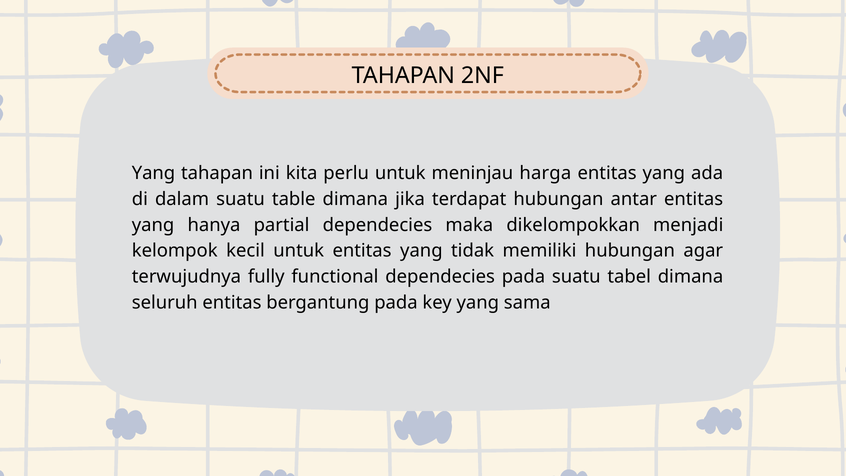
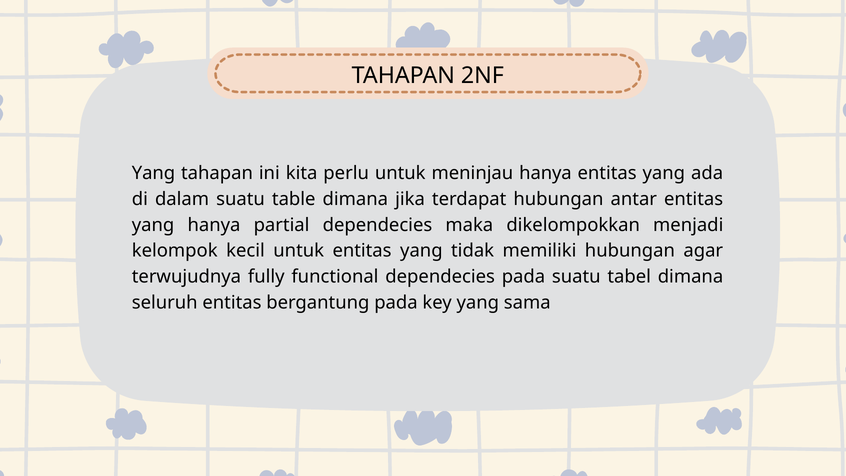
meninjau harga: harga -> hanya (545, 173)
